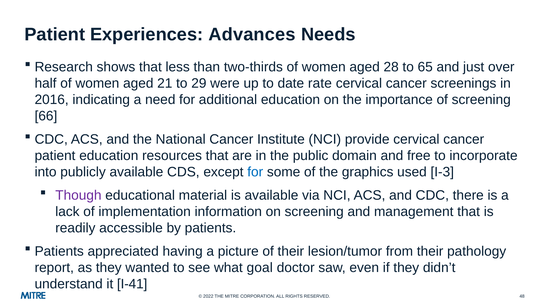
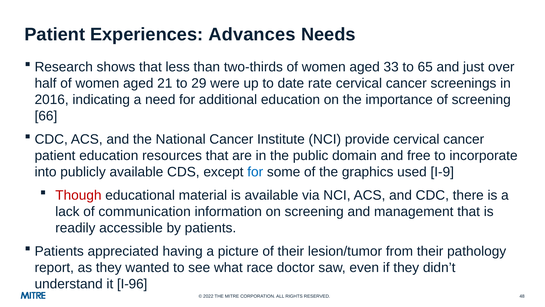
28: 28 -> 33 (391, 67)
I-3: I-3 -> I-9 (442, 172)
Though colour: purple -> red (78, 195)
implementation: implementation -> communication (145, 211)
goal: goal -> race (260, 267)
I-41: I-41 -> I-96 (132, 284)
